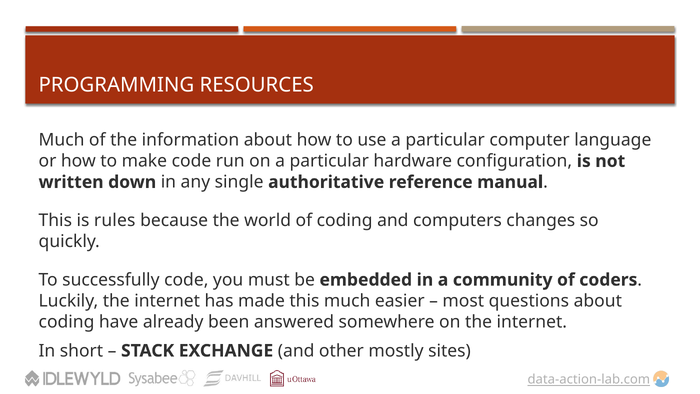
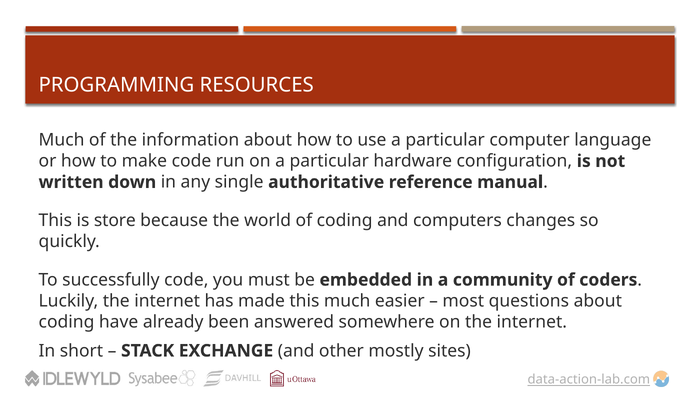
rules: rules -> store (115, 220)
